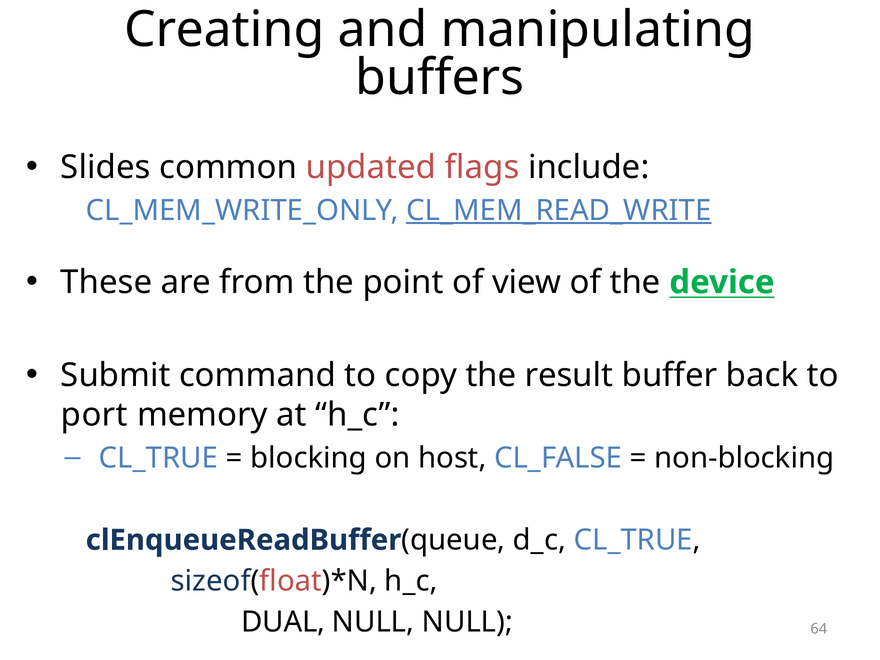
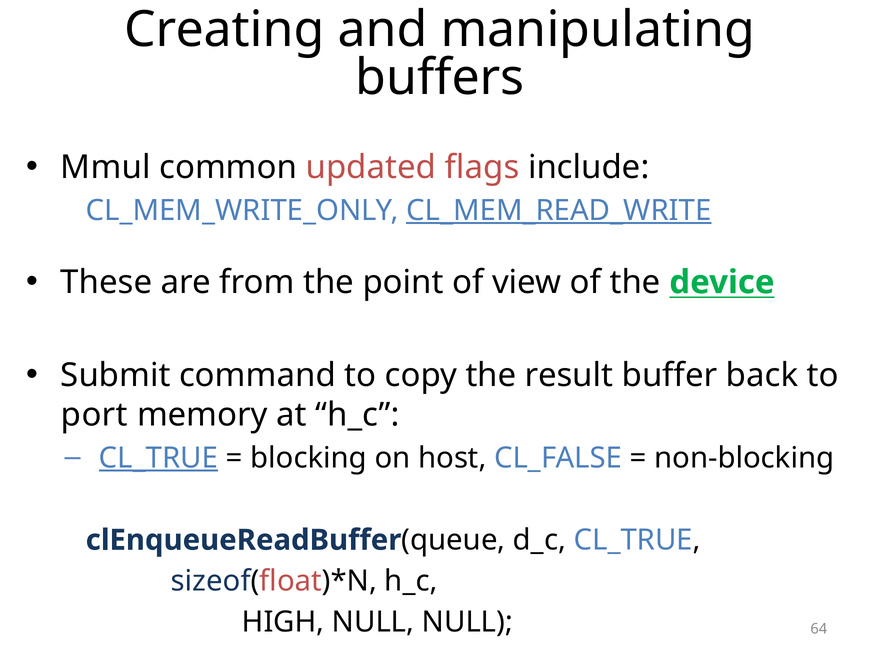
Slides: Slides -> Mmul (106, 167)
CL_TRUE underline: none -> present (159, 458)
DUAL: DUAL -> HIGH (283, 622)
